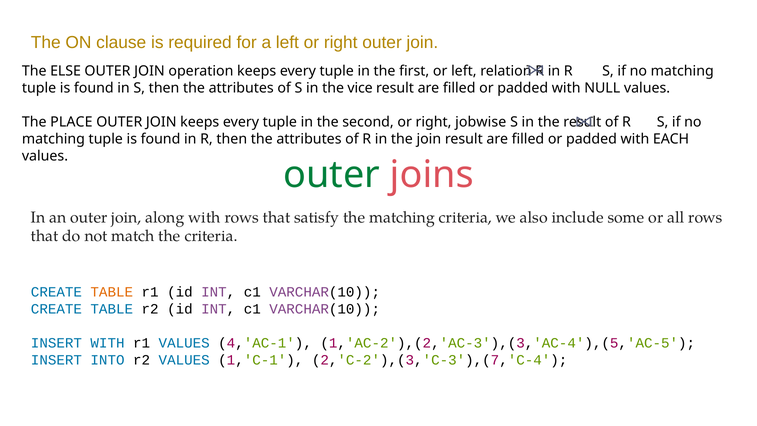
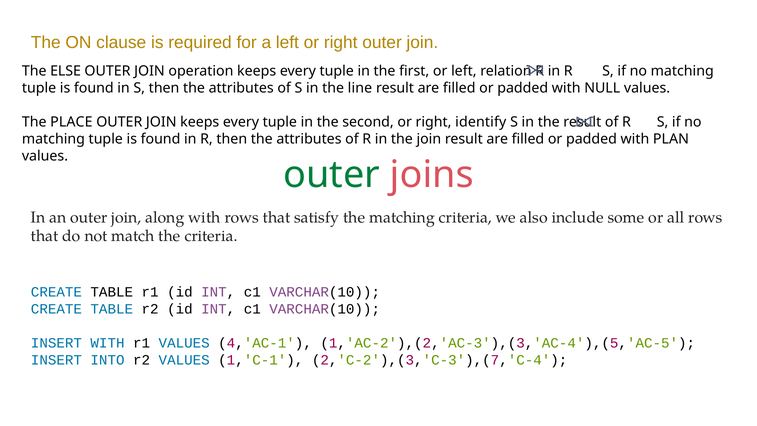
vice: vice -> line (360, 88)
jobwise: jobwise -> identify (481, 122)
EACH: EACH -> PLAN (671, 139)
TABLE colour: orange -> black (112, 292)
